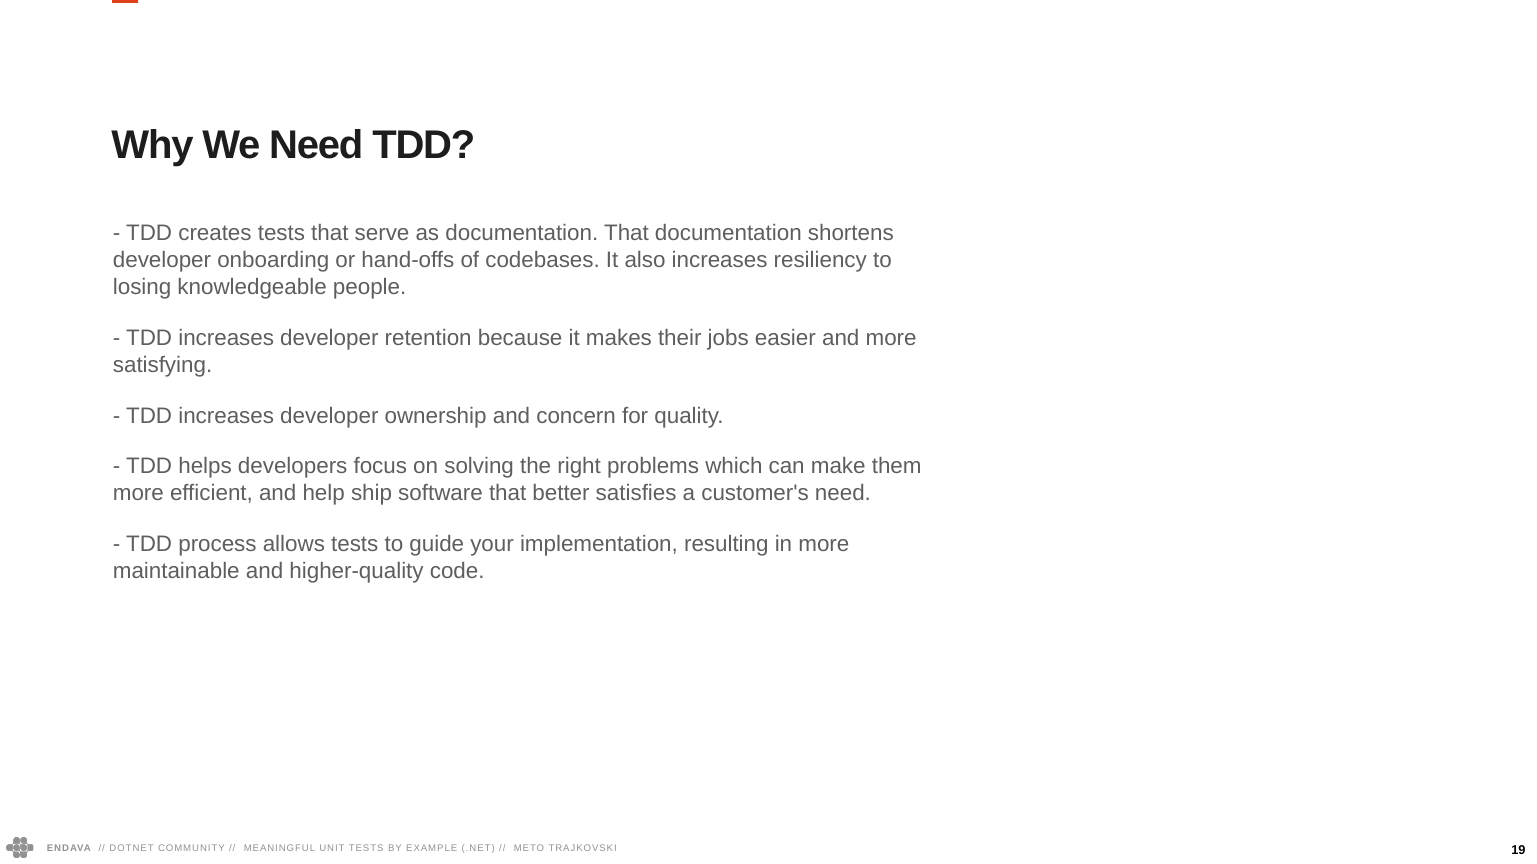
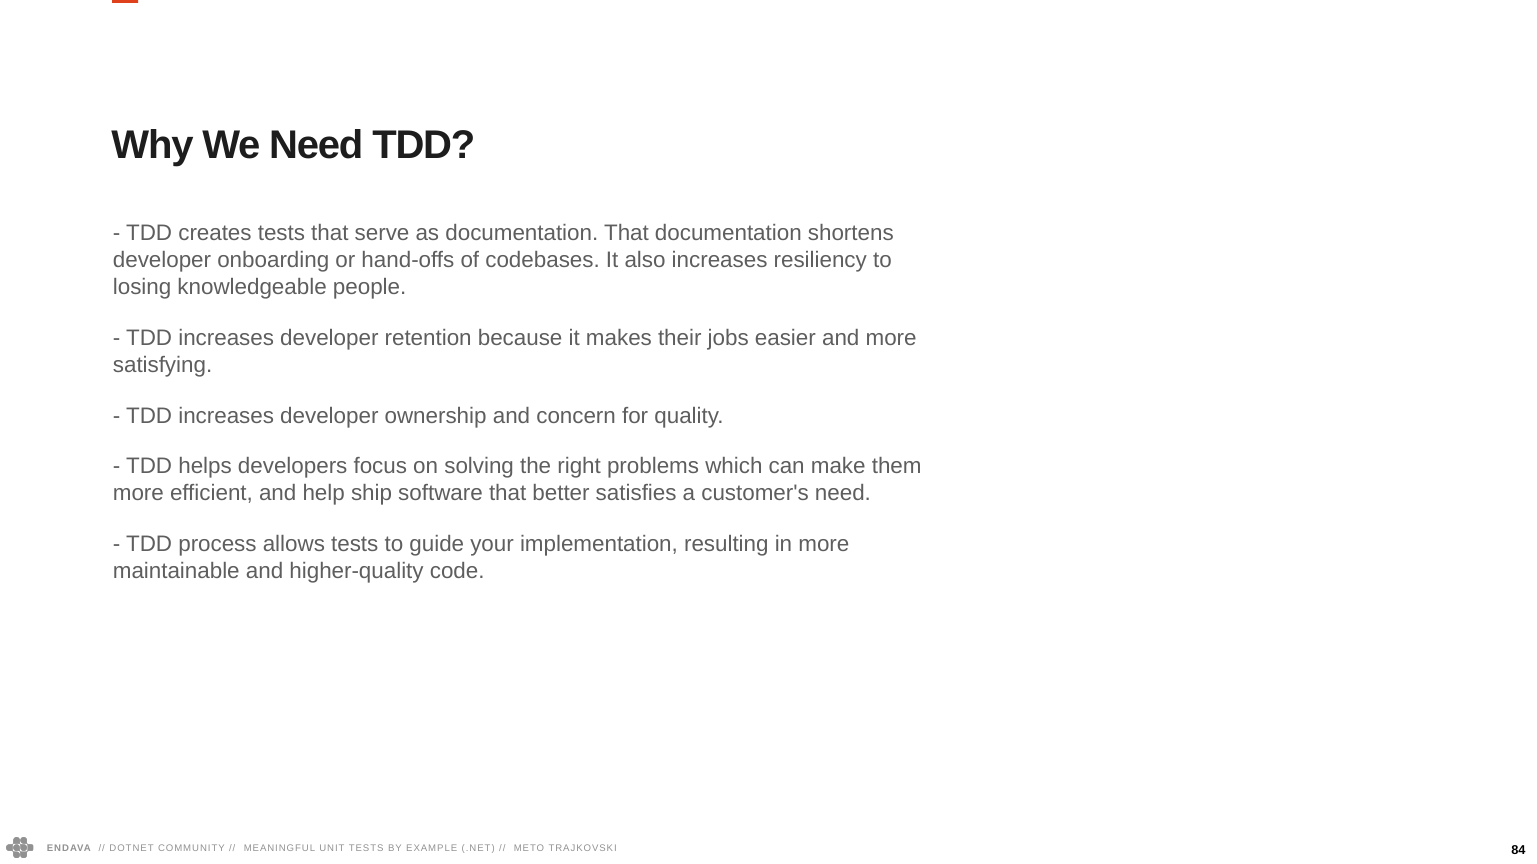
19: 19 -> 84 (1519, 851)
